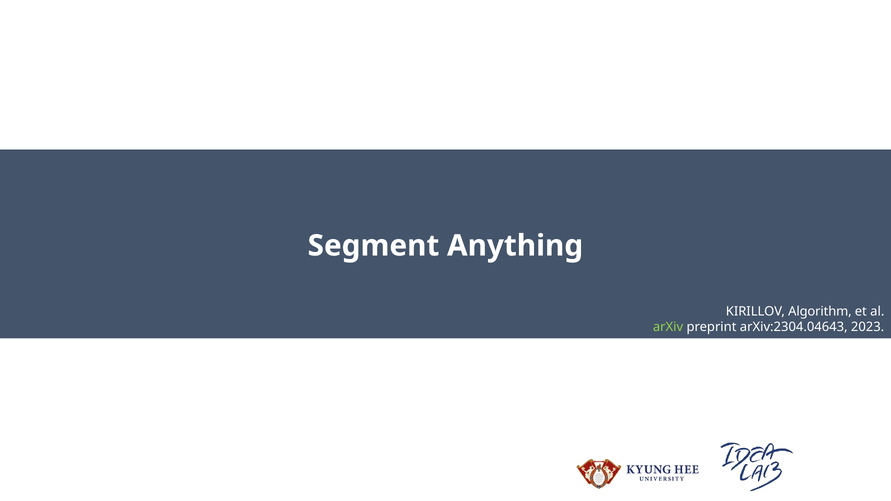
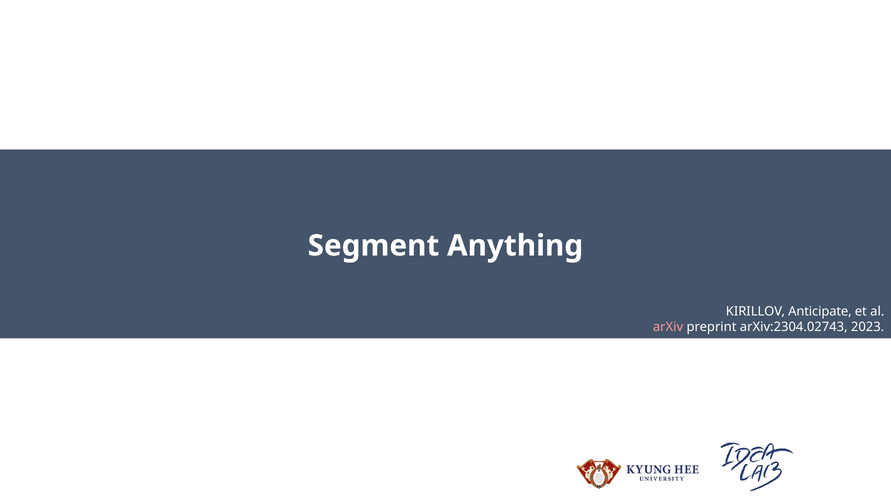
Algorithm: Algorithm -> Anticipate (820, 312)
arXiv colour: light green -> pink (668, 327)
arXiv:2304.04643: arXiv:2304.04643 -> arXiv:2304.02743 (794, 327)
